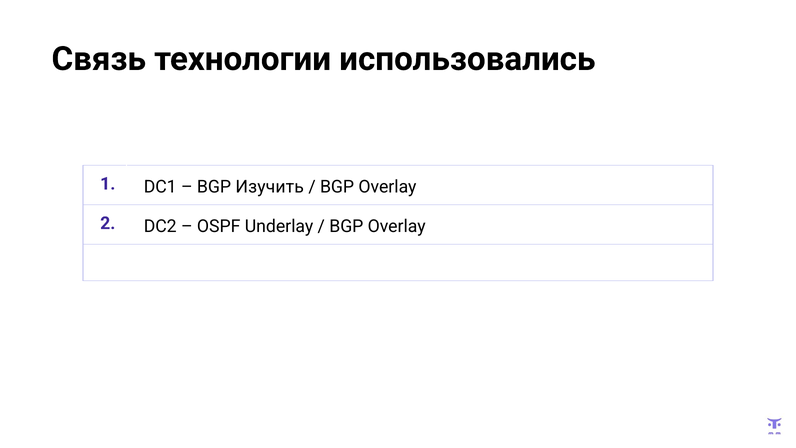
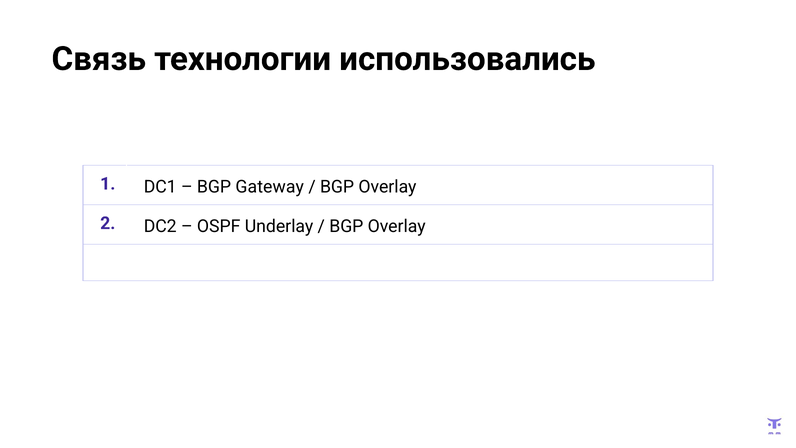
Изучить: Изучить -> Gateway (270, 187)
